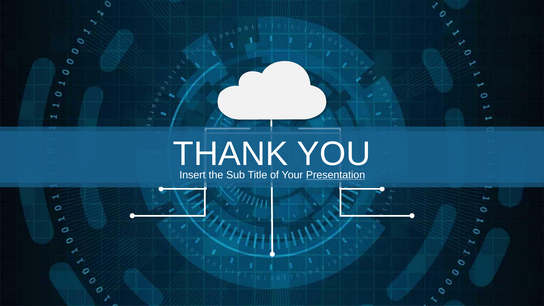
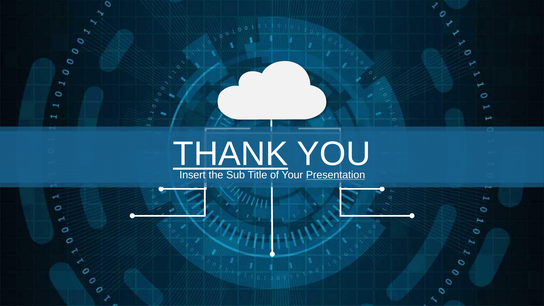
THANK underline: none -> present (231, 154)
